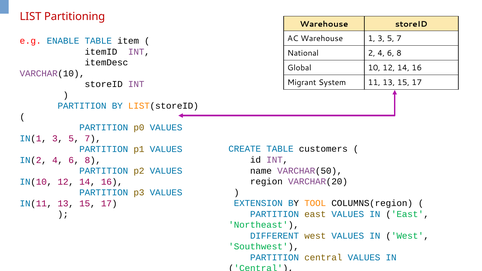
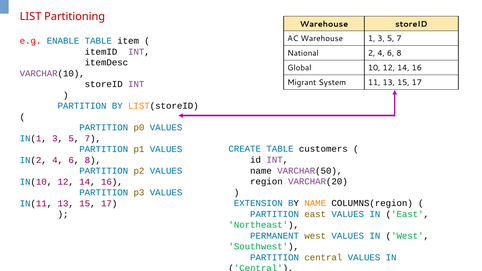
BY TOOL: TOOL -> NAME (315, 203)
DIFFERENT: DIFFERENT -> PERMANENT (275, 236)
